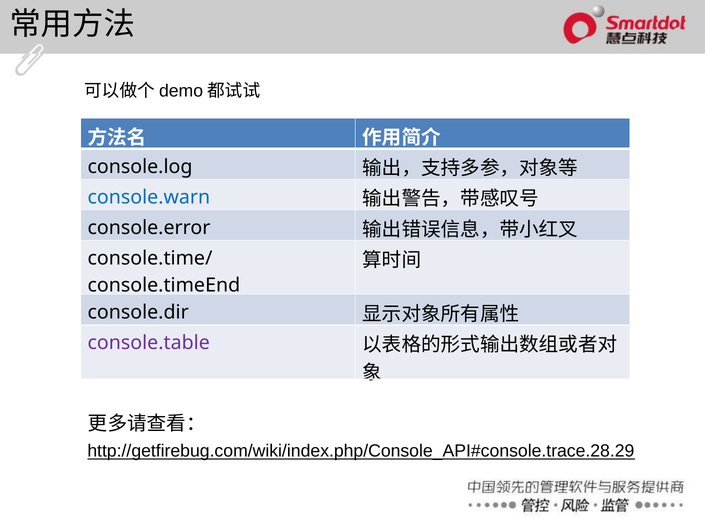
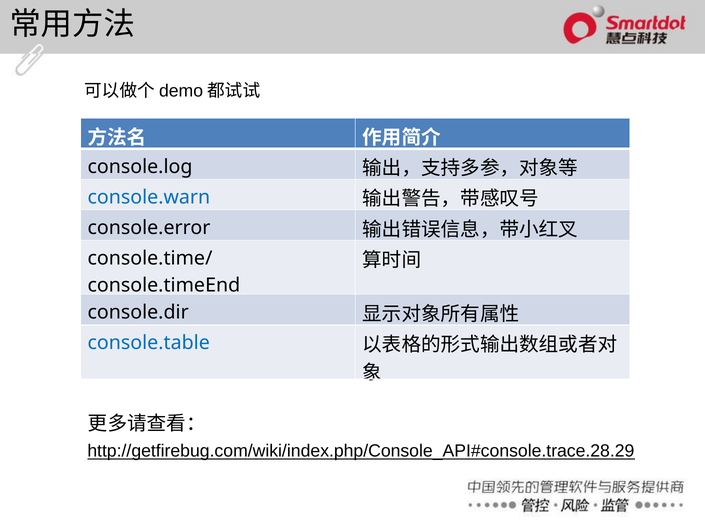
console.table colour: purple -> blue (149, 343)
